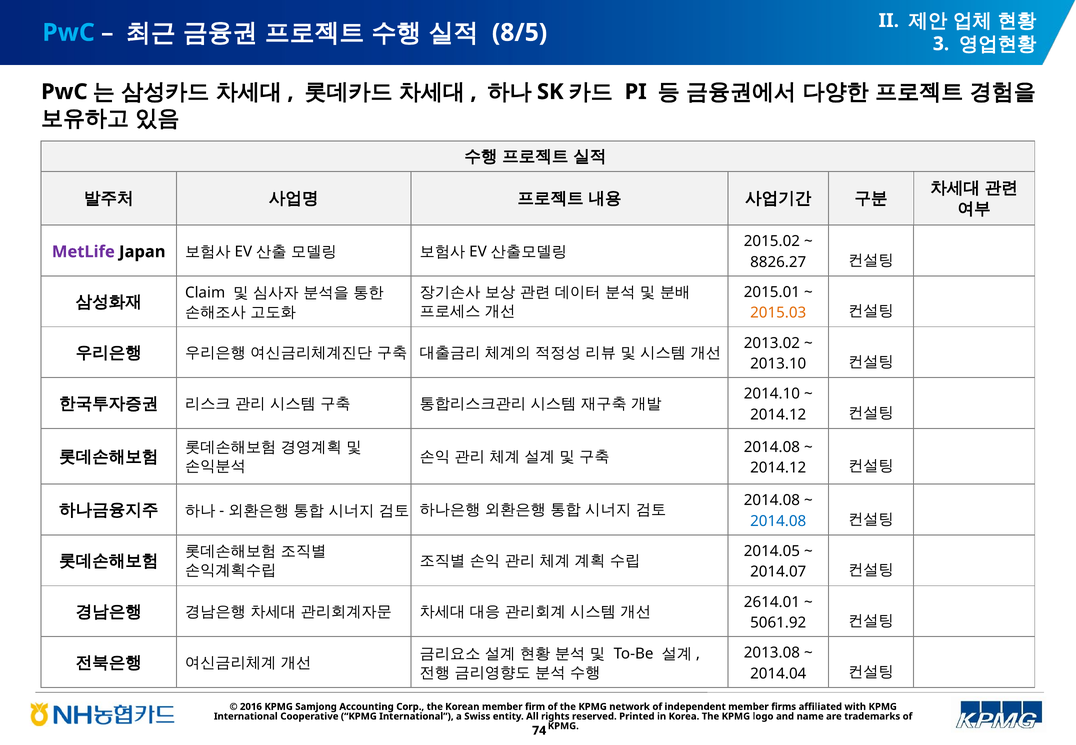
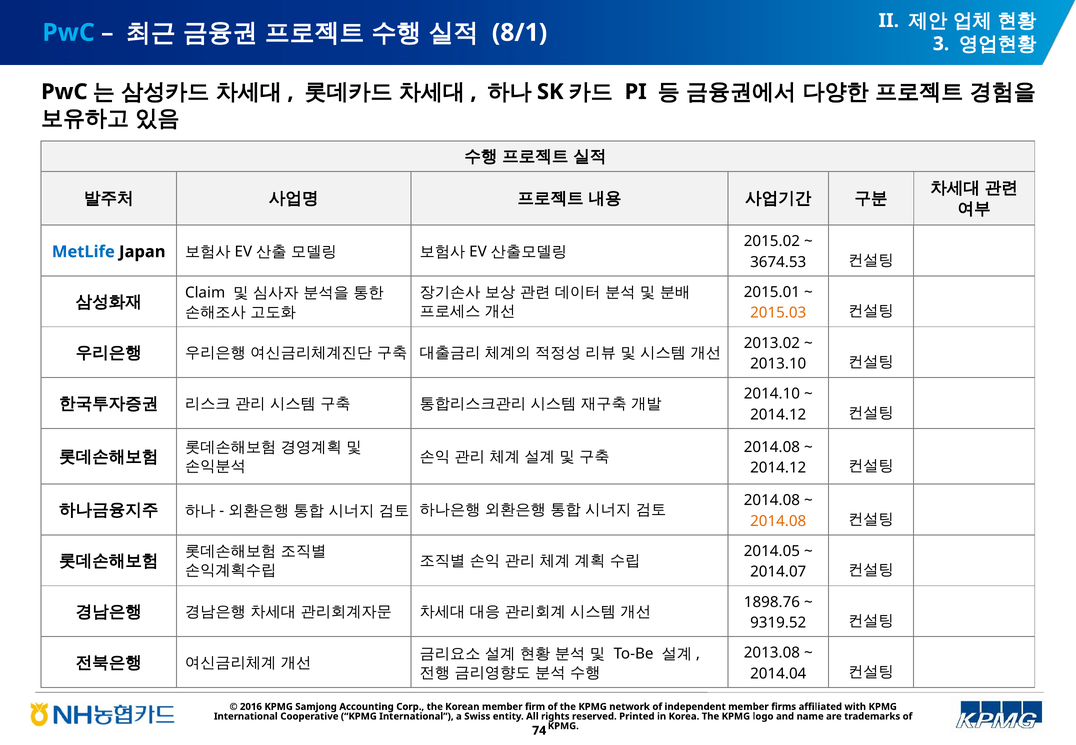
8/5: 8/5 -> 8/1 (520, 33)
MetLife colour: purple -> blue (83, 252)
8826.27: 8826.27 -> 3674.53 (778, 262)
2014.08 colour: blue -> orange (778, 521)
2614.01: 2614.01 -> 1898.76 (772, 602)
5061.92: 5061.92 -> 9319.52 (778, 623)
